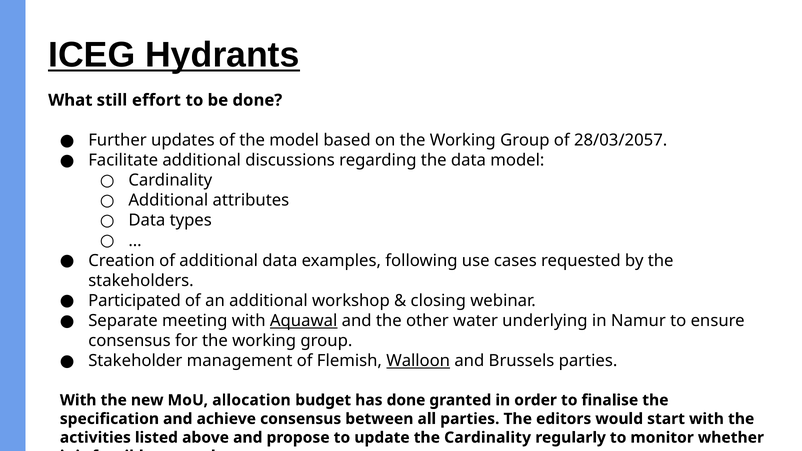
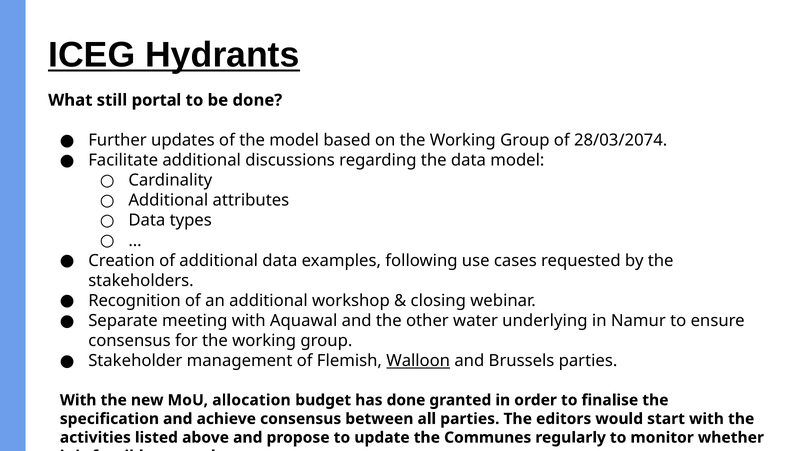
effort: effort -> portal (157, 100)
28/03/2057: 28/03/2057 -> 28/03/2074 (621, 140)
Participated: Participated -> Recognition (135, 301)
Aquawal underline: present -> none (304, 321)
the Cardinality: Cardinality -> Communes (488, 438)
